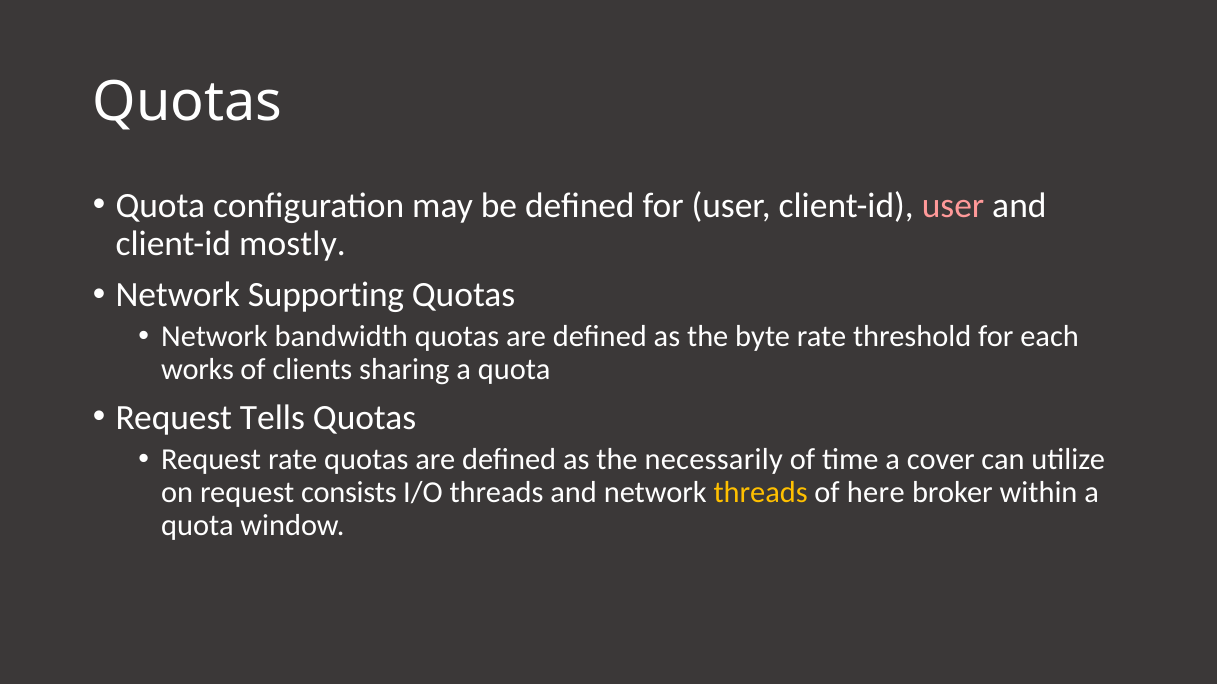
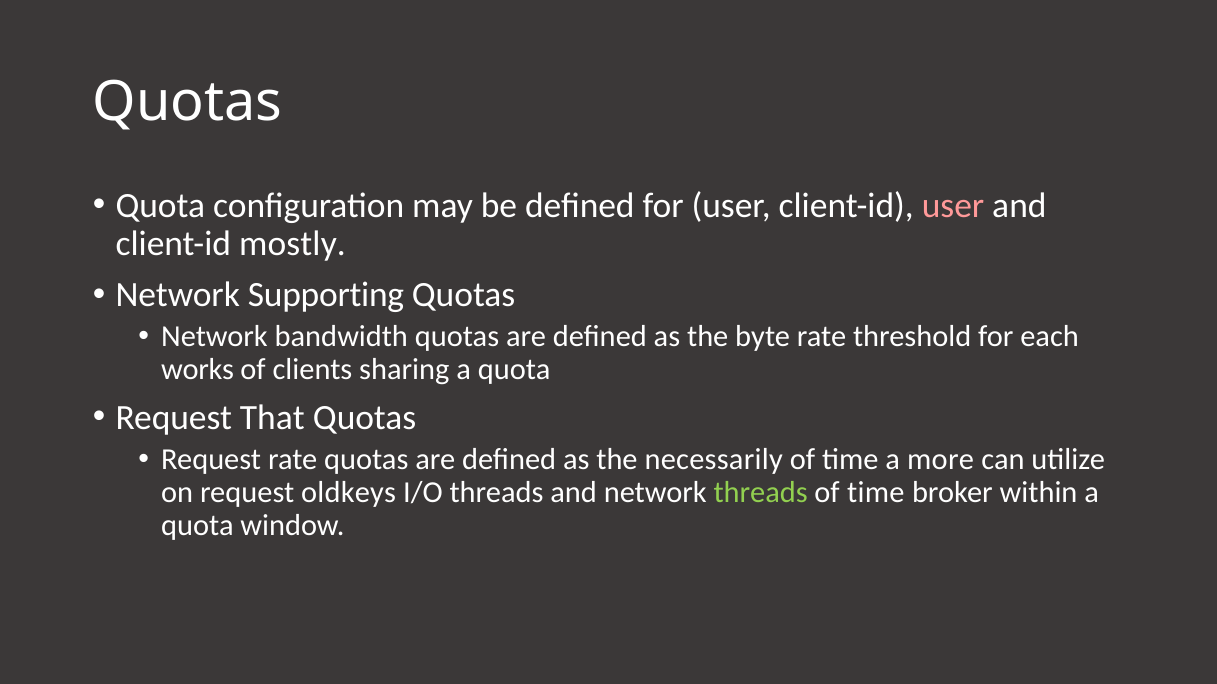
Tells: Tells -> That (272, 418)
cover: cover -> more (941, 460)
consists: consists -> oldkeys (349, 493)
threads colour: yellow -> light green (761, 493)
here: here -> time (876, 493)
